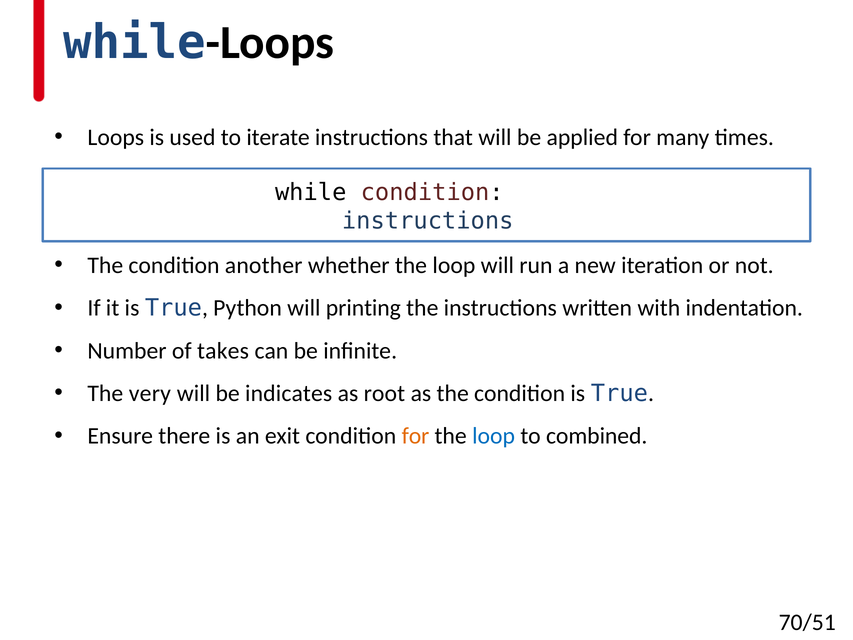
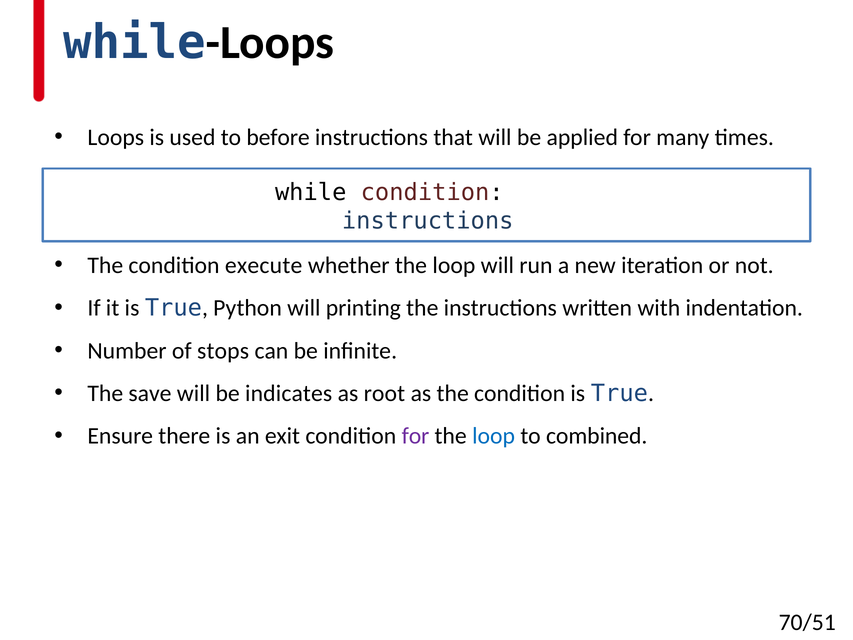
iterate: iterate -> before (278, 137)
another: another -> execute (264, 265)
takes: takes -> stops (223, 351)
very: very -> save (150, 393)
for colour: orange -> purple (416, 436)
